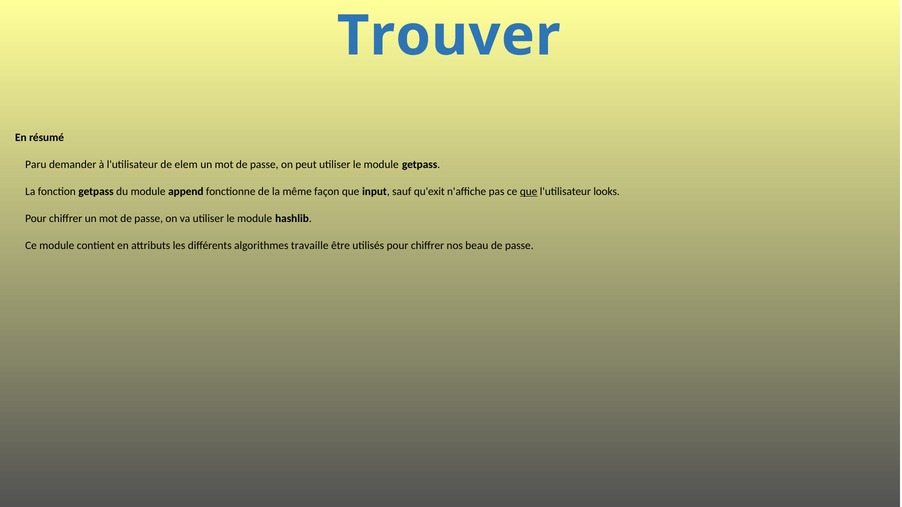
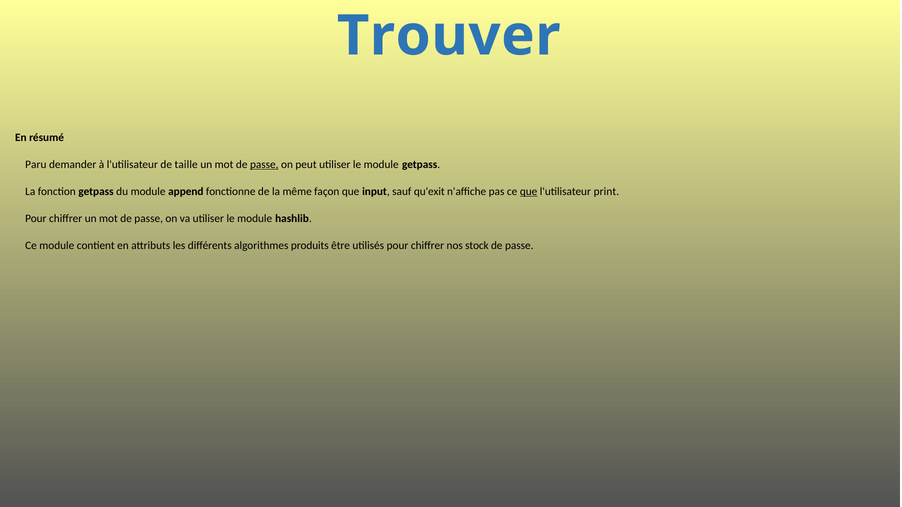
elem: elem -> taille (186, 164)
passe underline: none -> present (264, 164)
looks: looks -> print (606, 192)
travaille: travaille -> produits (310, 246)
beau: beau -> stock (477, 246)
